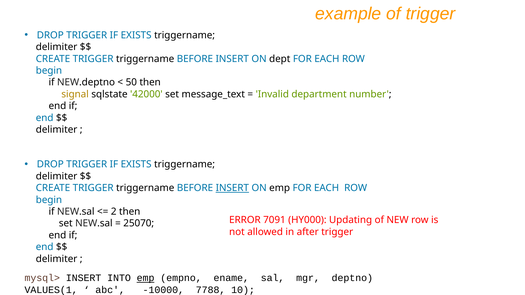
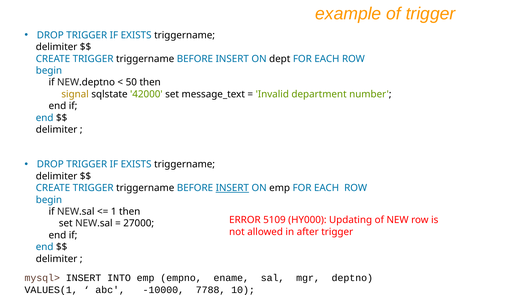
2: 2 -> 1 (114, 212)
7091: 7091 -> 5109 (274, 220)
25070: 25070 -> 27000 (139, 224)
emp underline: present -> none (146, 278)
